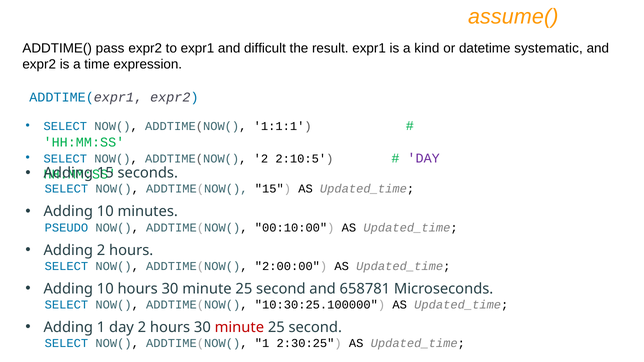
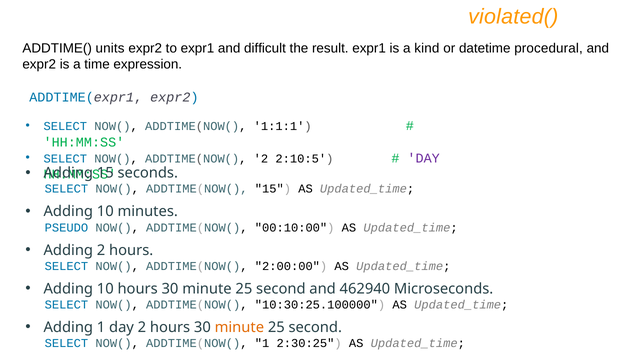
assume(: assume( -> violated( (513, 17)
pass: pass -> units (110, 48)
systematic: systematic -> procedural (549, 48)
658781: 658781 -> 462940 (365, 289)
minute colour: red -> orange (239, 328)
